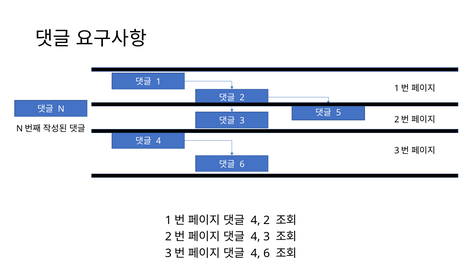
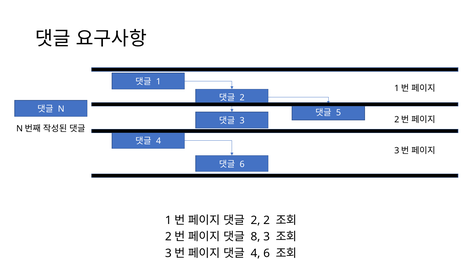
4: 4 -> 2 (255, 220)
4: 4 -> 8 (255, 237)
